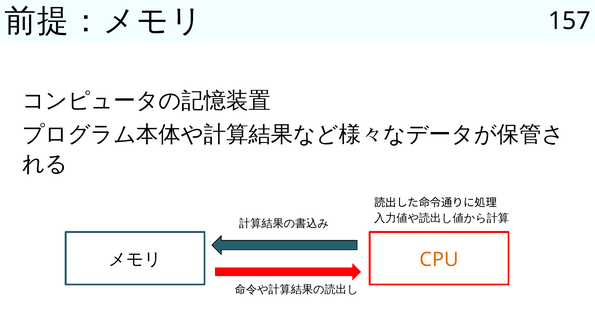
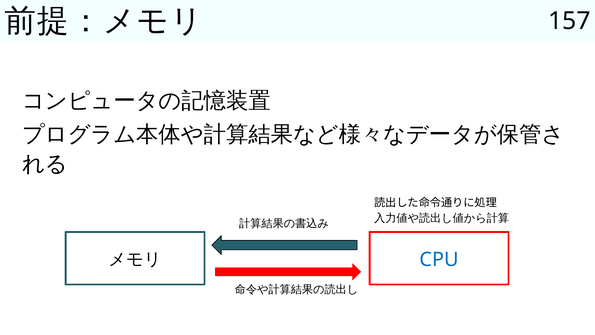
CPU colour: orange -> blue (439, 259)
